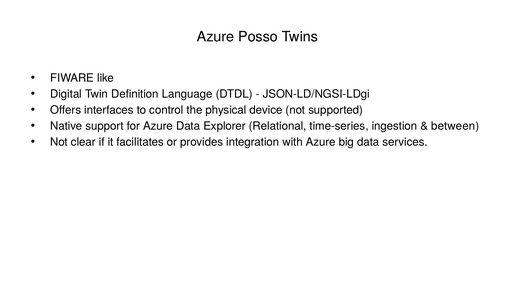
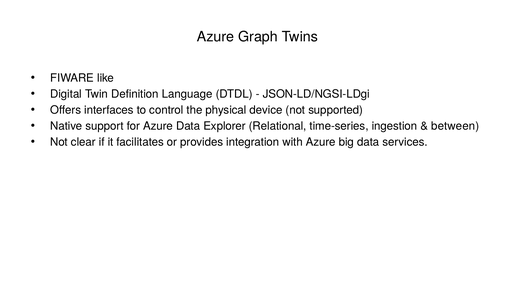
Posso: Posso -> Graph (258, 37)
